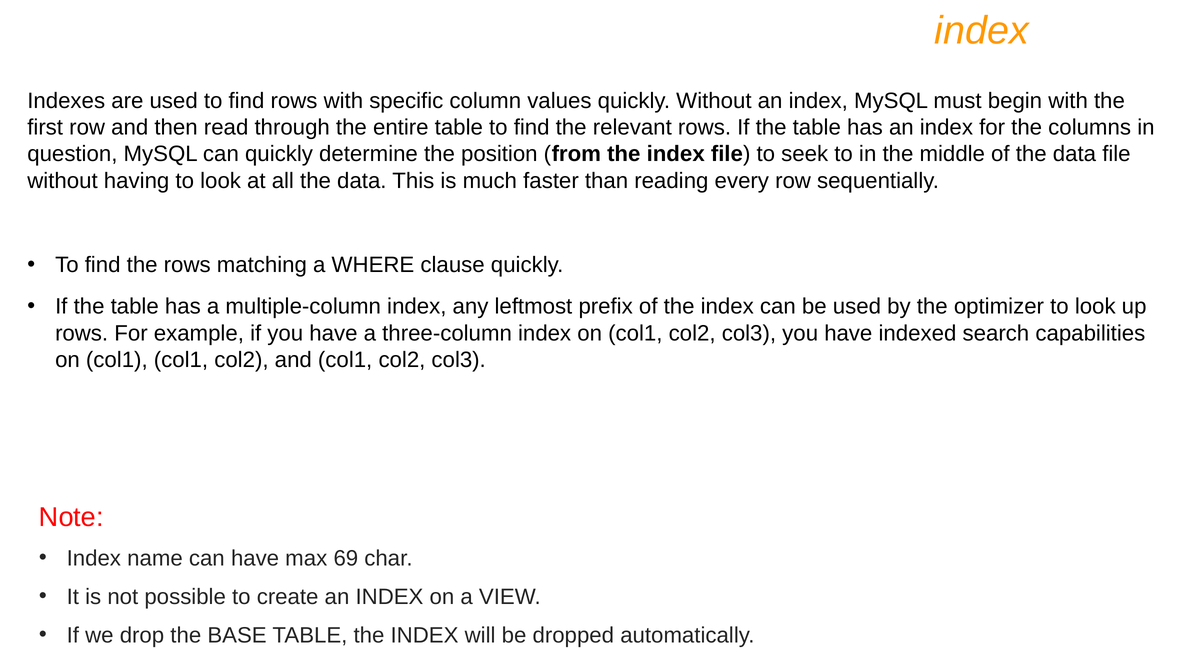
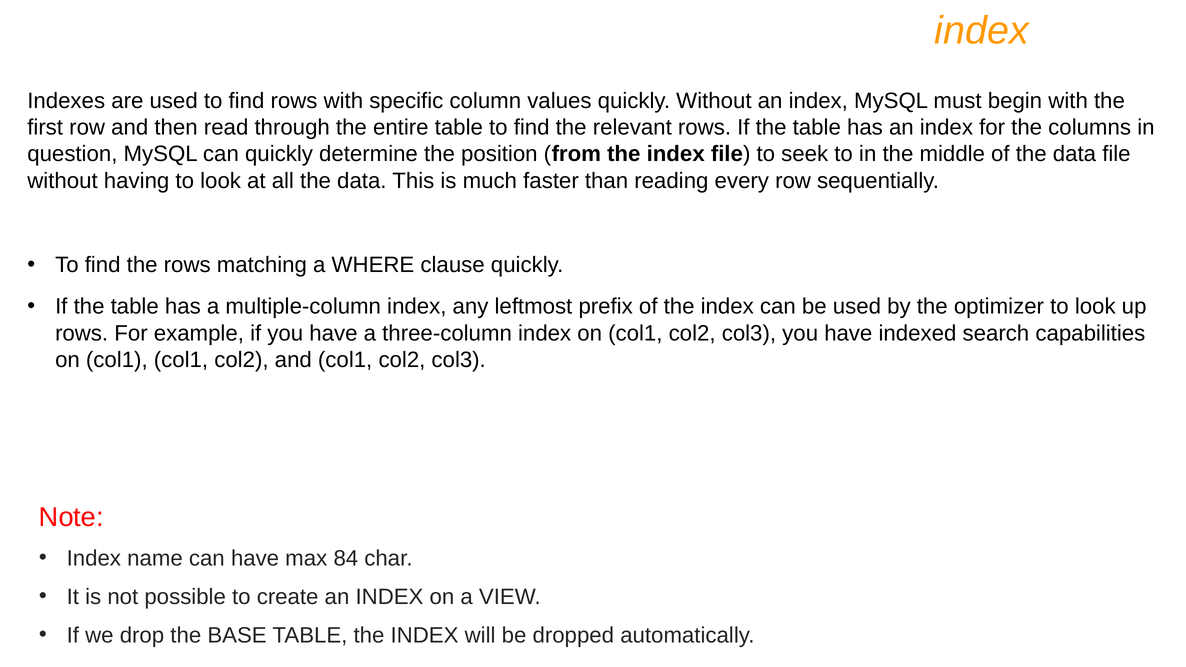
69: 69 -> 84 (346, 558)
